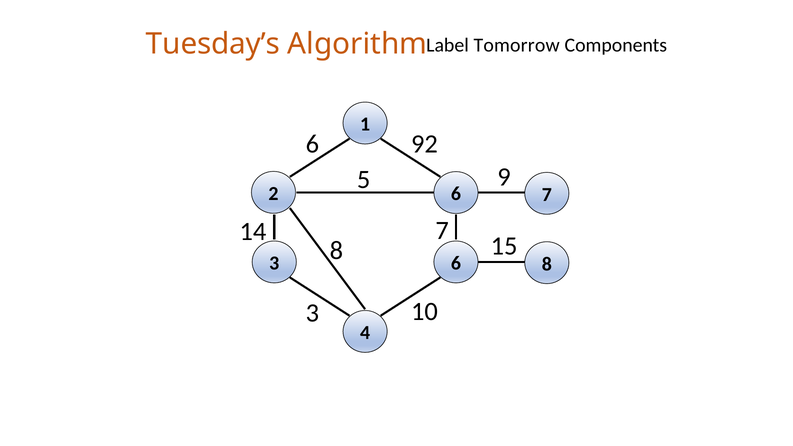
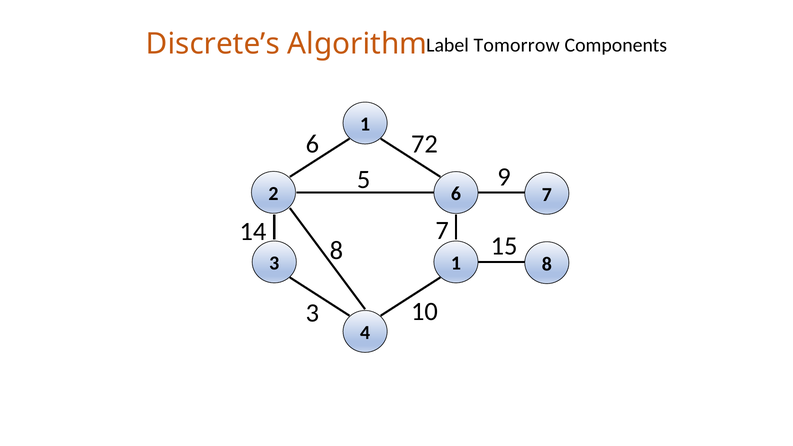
Tuesday’s: Tuesday’s -> Discrete’s (213, 44)
92: 92 -> 72 (424, 144)
3 6: 6 -> 1 (456, 263)
